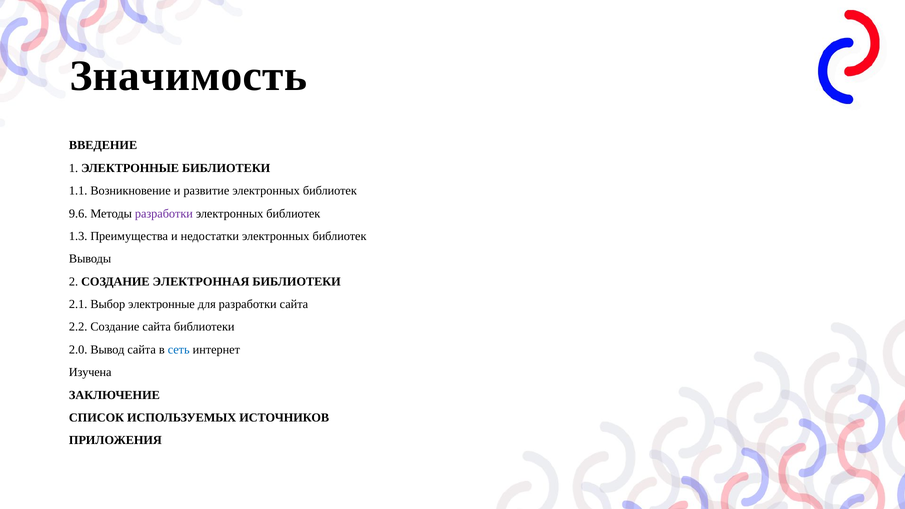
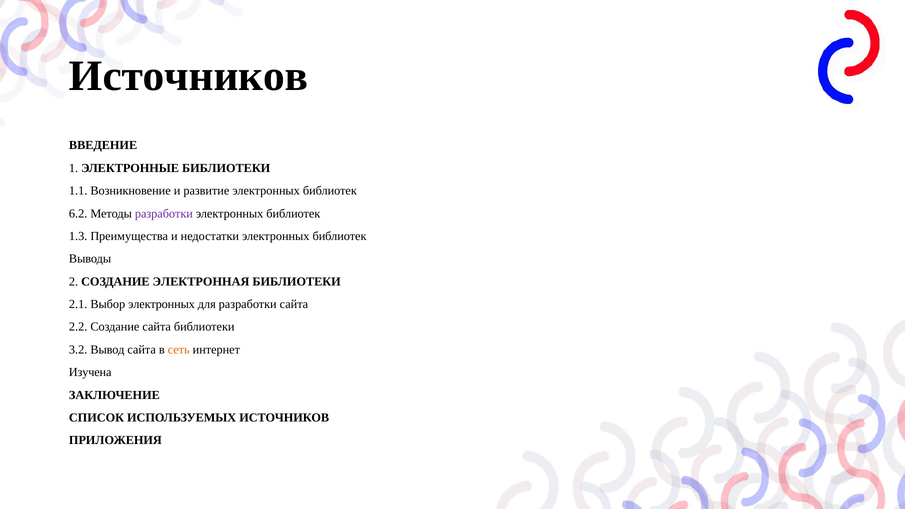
Значимость: Значимость -> Источников (189, 76)
9.6: 9.6 -> 6.2 (78, 214)
Выбор электронные: электронные -> электронных (162, 304)
2.0: 2.0 -> 3.2 (78, 350)
сеть colour: blue -> orange (179, 350)
